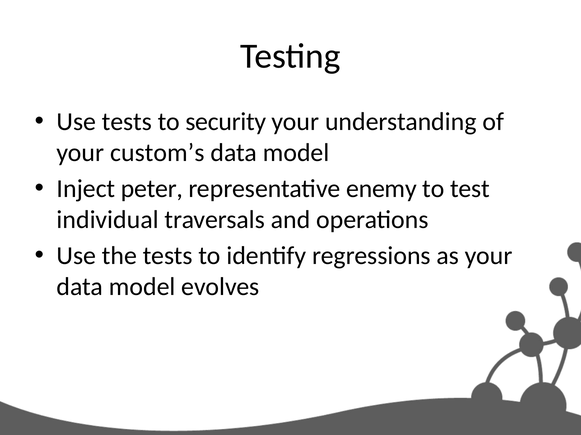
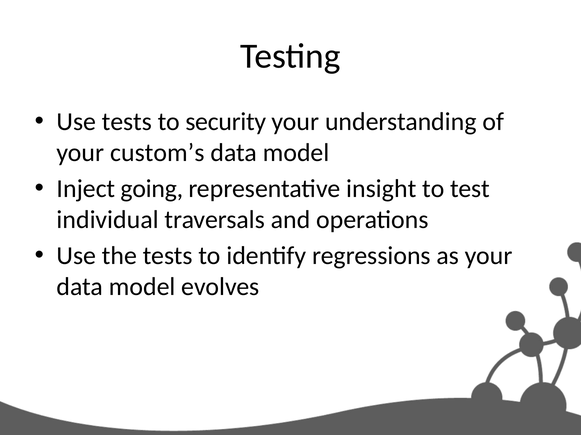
peter: peter -> going (152, 189)
enemy: enemy -> insight (381, 189)
